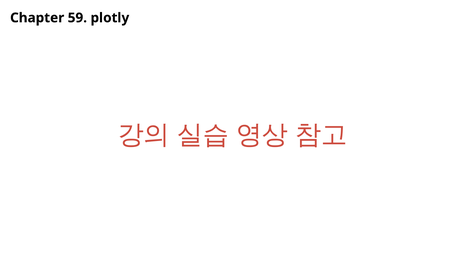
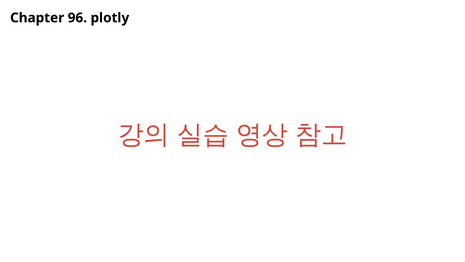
59: 59 -> 96 (77, 18)
